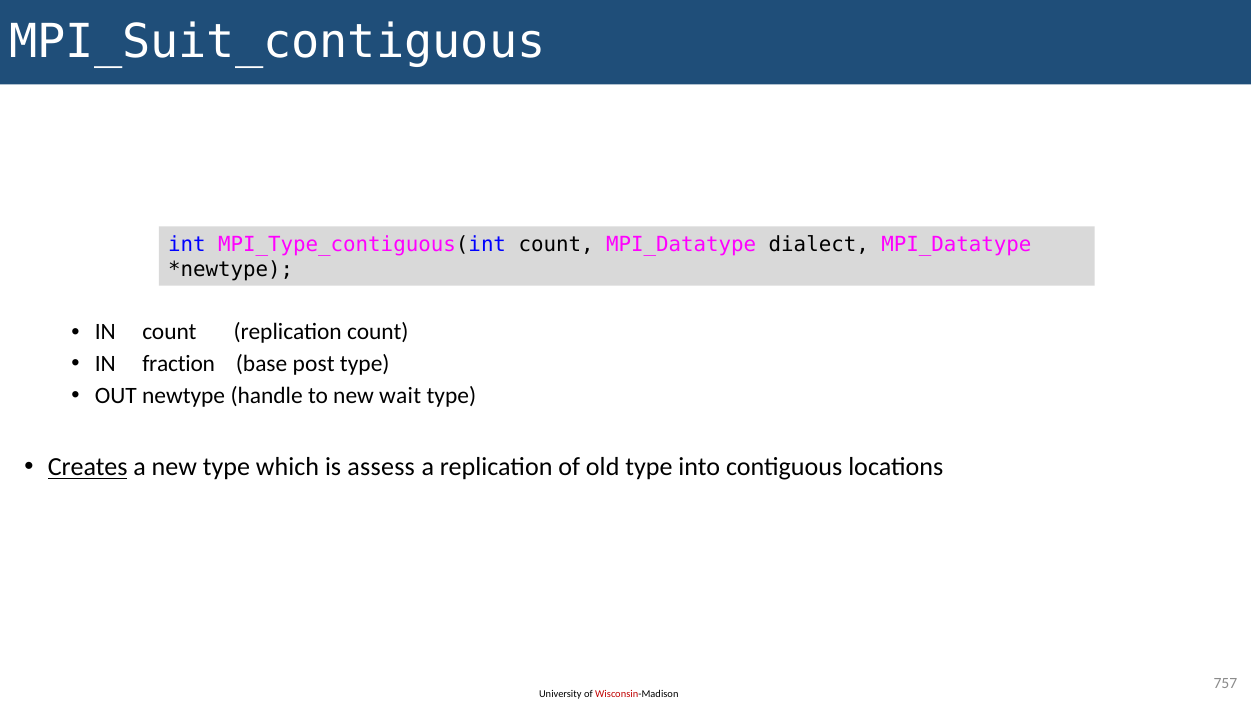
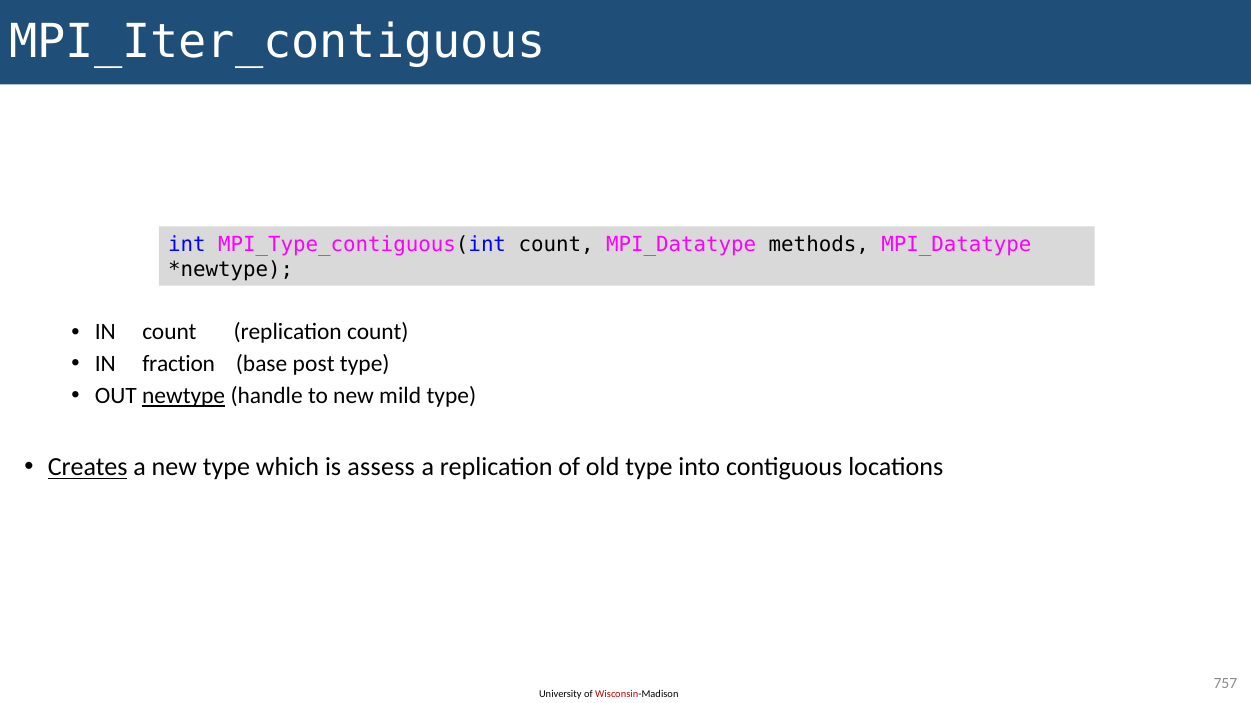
MPI_Suit_contiguous: MPI_Suit_contiguous -> MPI_Iter_contiguous (277, 42)
dialect: dialect -> methods (819, 245)
newtype underline: none -> present (184, 396)
wait: wait -> mild (400, 396)
